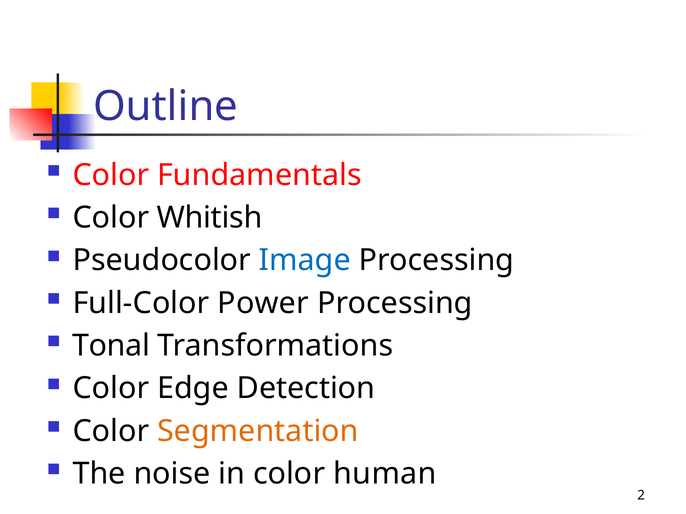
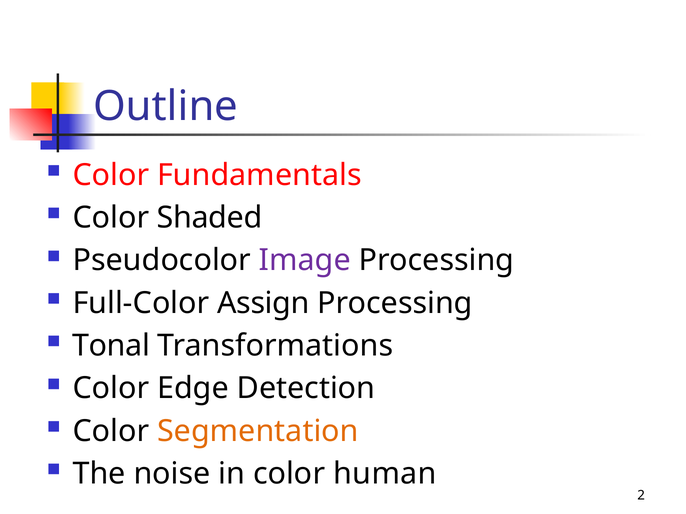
Whitish: Whitish -> Shaded (210, 218)
Image colour: blue -> purple (305, 261)
Power: Power -> Assign (263, 303)
